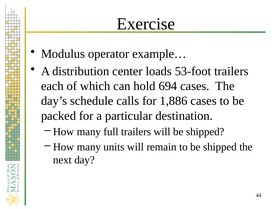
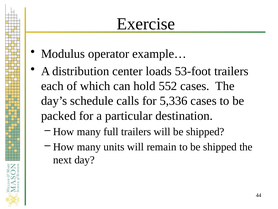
694: 694 -> 552 (168, 86)
1,886: 1,886 -> 5,336 (174, 101)
